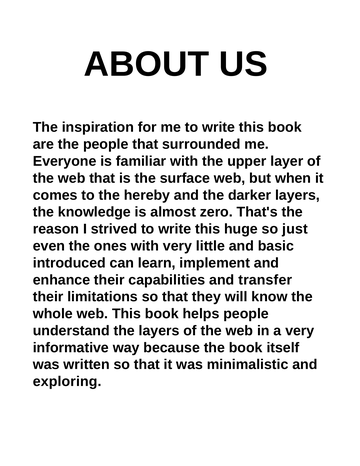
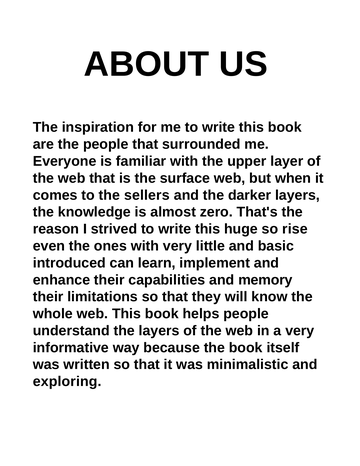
hereby: hereby -> sellers (147, 195)
just: just -> rise (295, 229)
transfer: transfer -> memory (265, 280)
